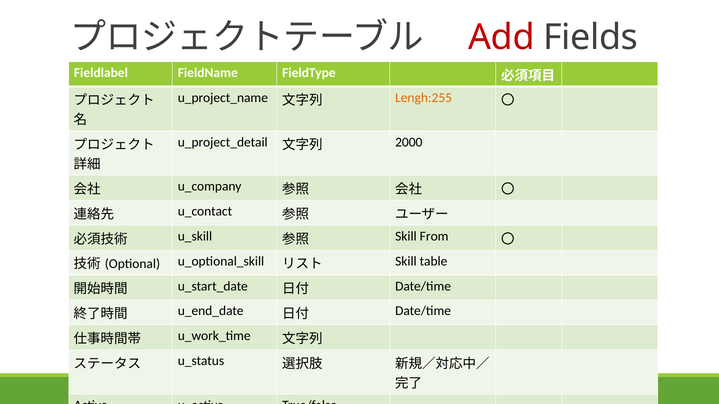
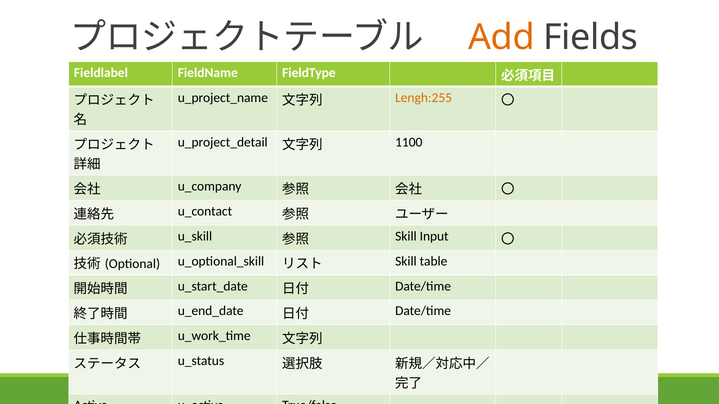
Add colour: red -> orange (502, 37)
2000: 2000 -> 1100 (409, 142)
From: From -> Input (434, 237)
